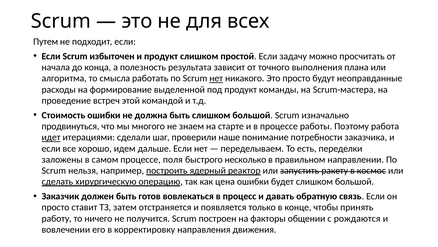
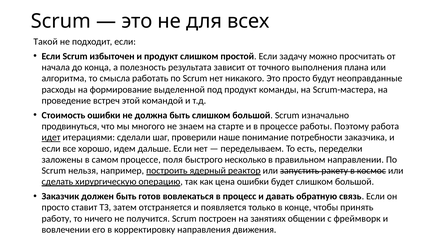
Путем: Путем -> Такой (46, 42)
нет underline: present -> none (216, 78)
факторы: факторы -> занятиях (268, 218)
рождаются: рождаются -> фреймворк (357, 218)
